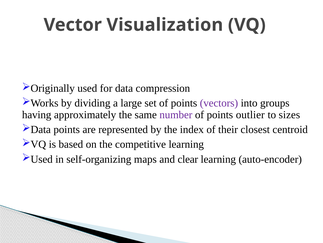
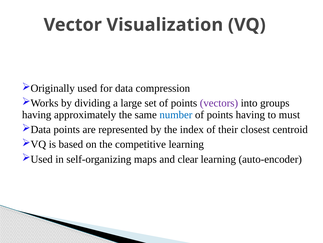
number colour: purple -> blue (176, 114)
points outlier: outlier -> having (250, 114)
sizes: sizes -> must (289, 114)
